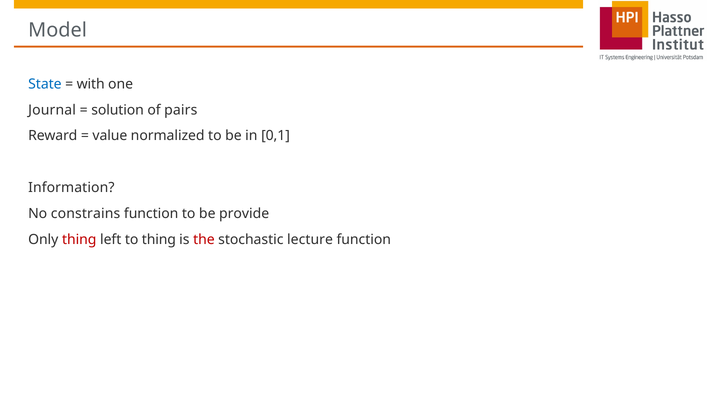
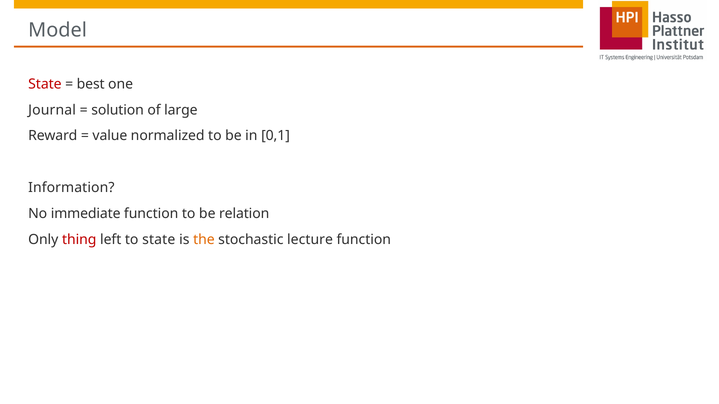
State colour: blue -> red (45, 84)
with: with -> best (91, 84)
pairs: pairs -> large (181, 110)
constrains: constrains -> immediate (86, 214)
provide: provide -> relation (244, 214)
to thing: thing -> state (159, 240)
the colour: red -> orange (204, 240)
